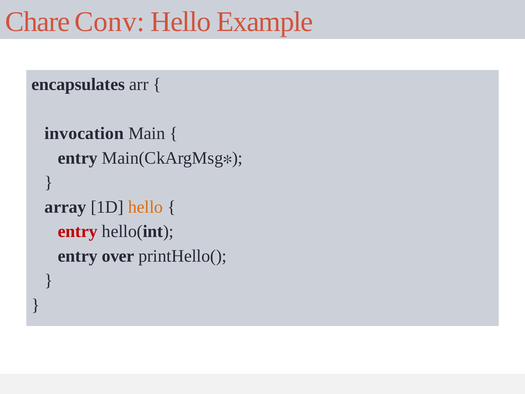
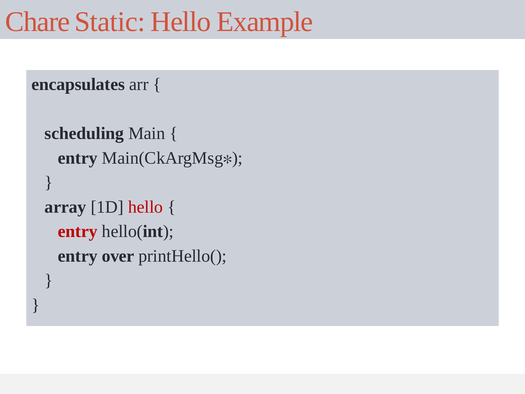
Conv: Conv -> Static (110, 22)
invocation: invocation -> scheduling (84, 133)
hello colour: orange -> red (146, 207)
